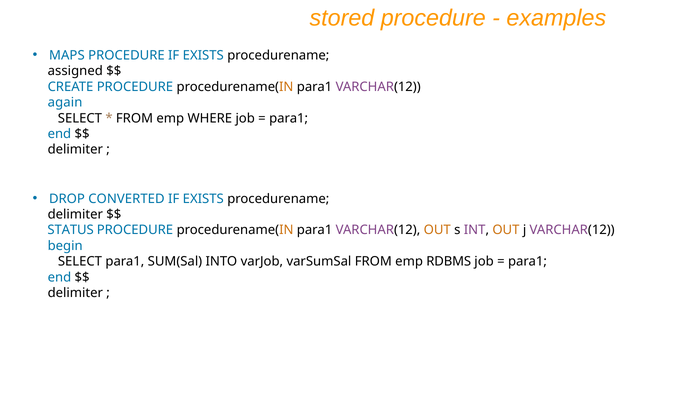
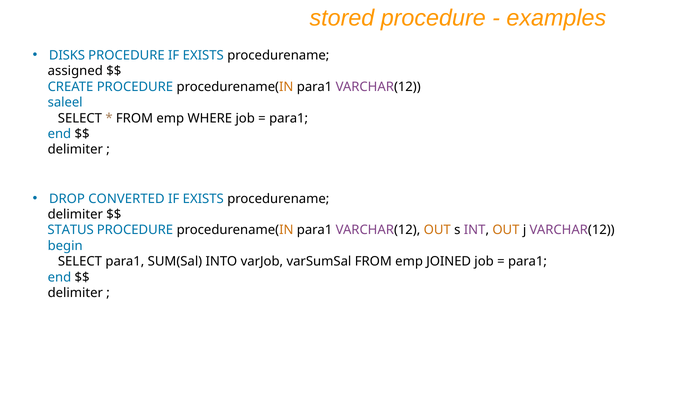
MAPS: MAPS -> DISKS (67, 55)
again: again -> saleel (65, 103)
RDBMS: RDBMS -> JOINED (449, 262)
